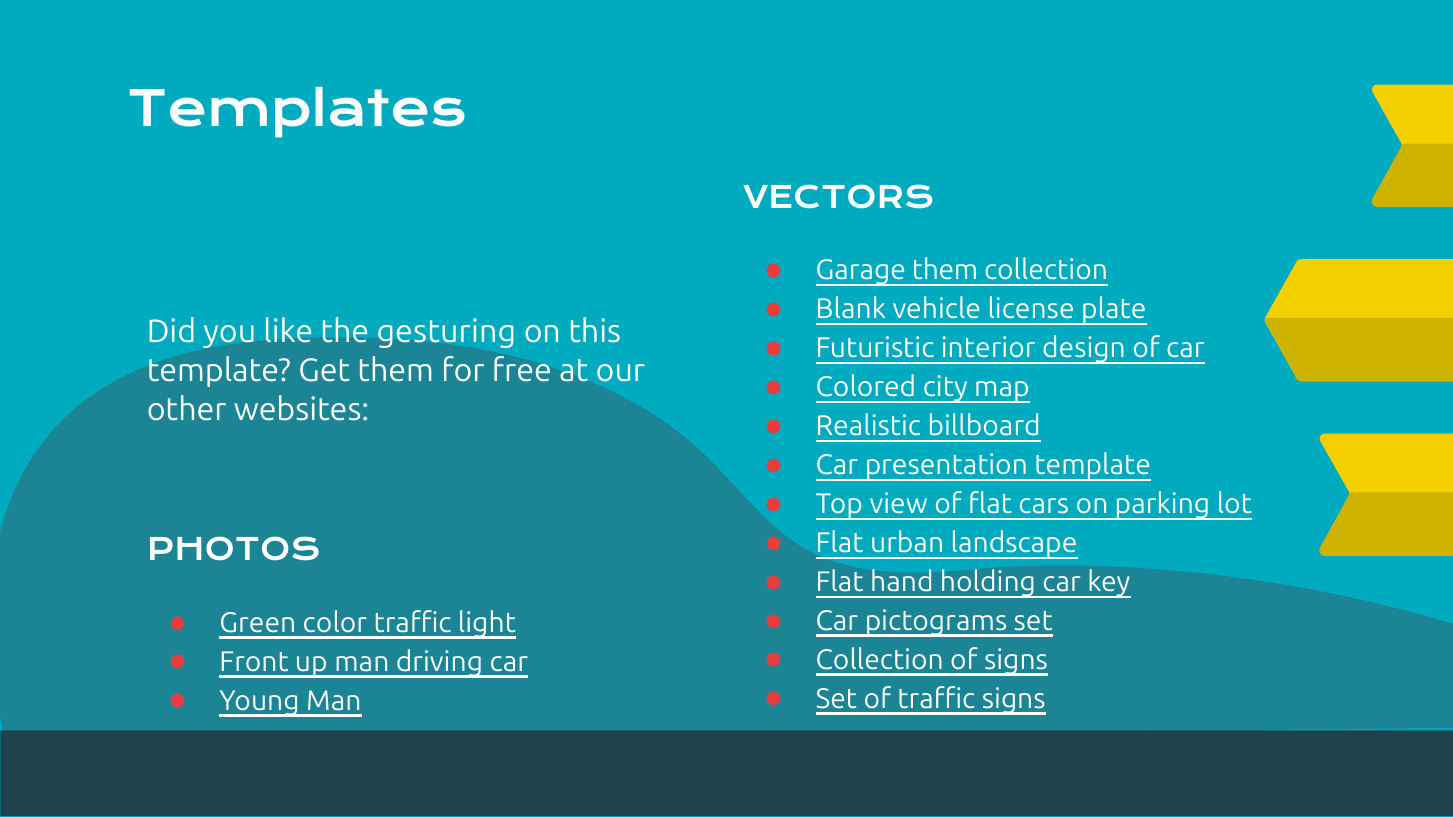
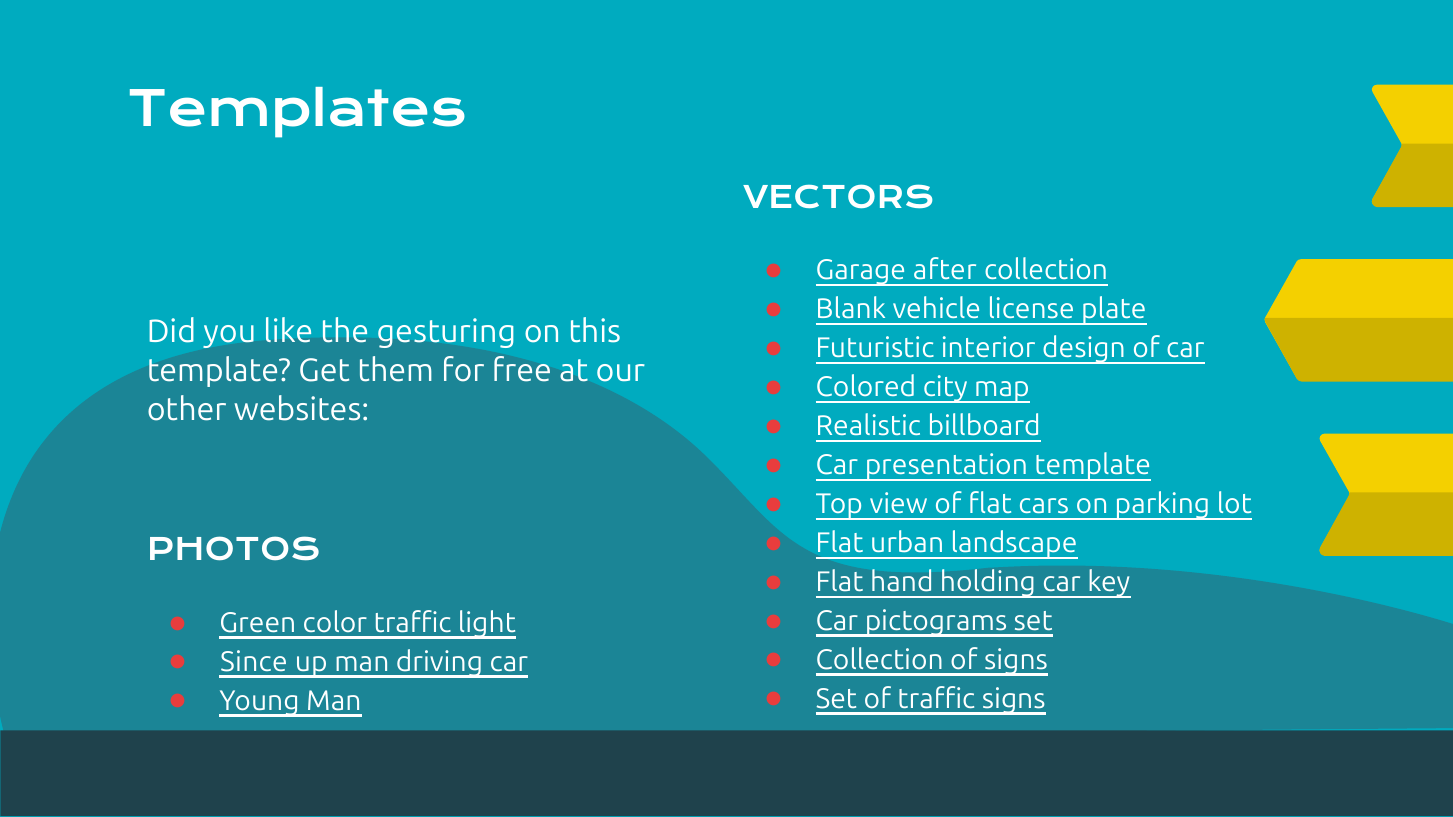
Garage them: them -> after (945, 271)
Front: Front -> Since (254, 662)
